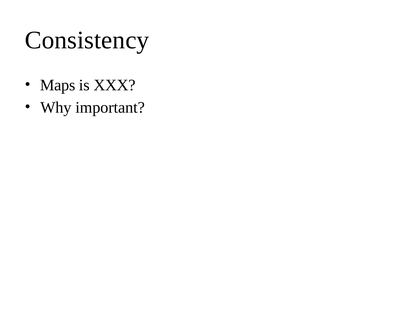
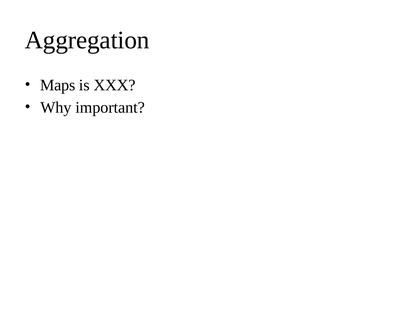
Consistency: Consistency -> Aggregation (87, 40)
